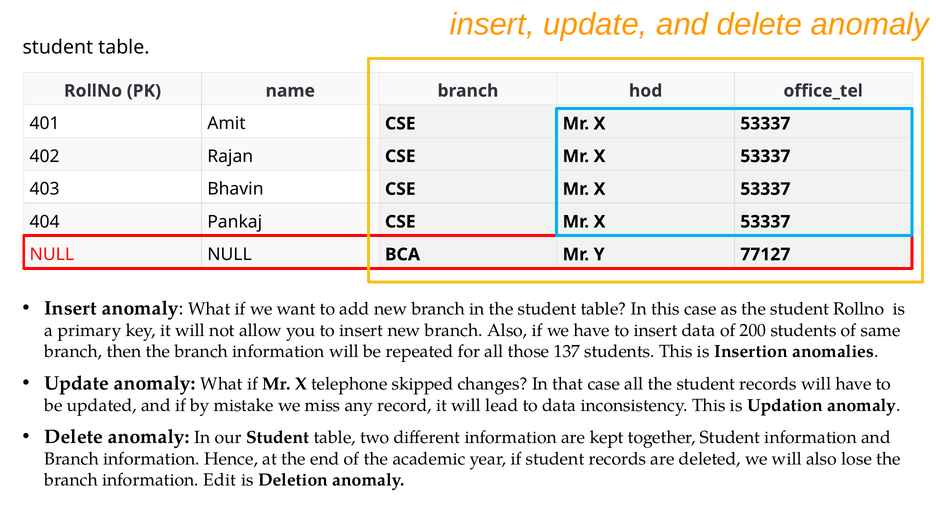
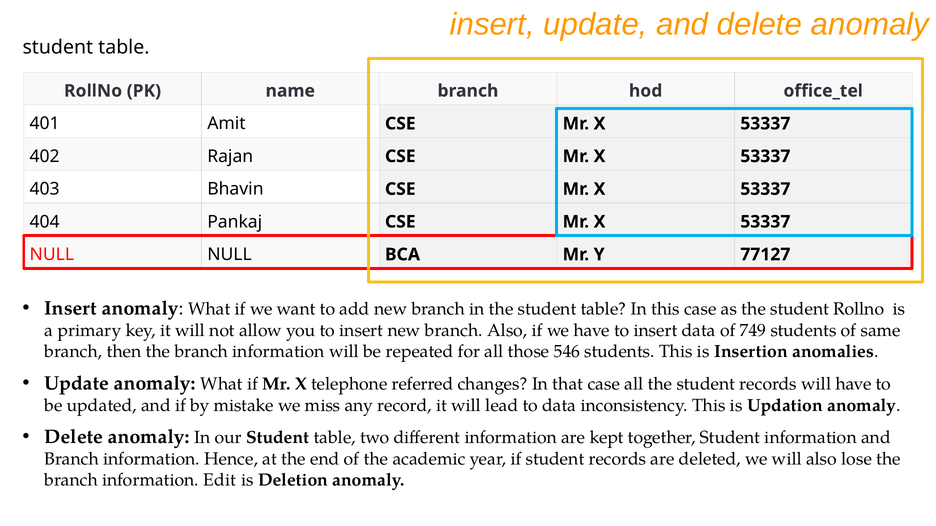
200: 200 -> 749 (753, 331)
137: 137 -> 546 (567, 352)
skipped: skipped -> referred (423, 384)
